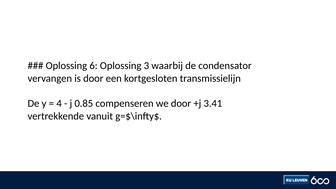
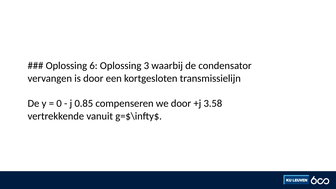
4: 4 -> 0 (59, 104)
3.41: 3.41 -> 3.58 (213, 104)
